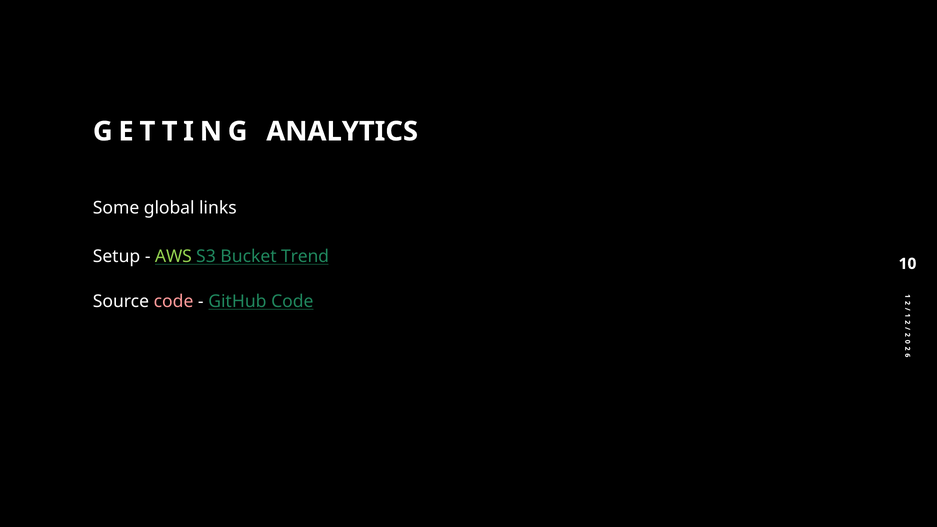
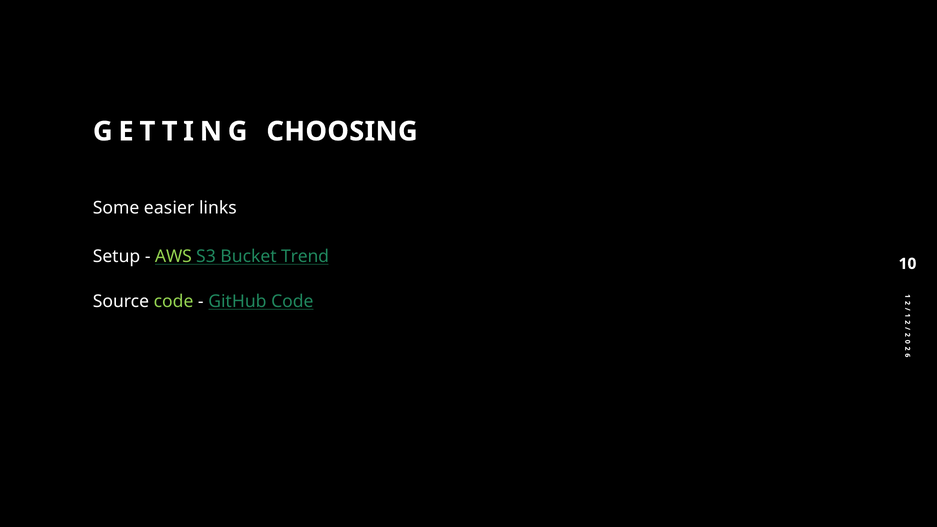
ANALYTICS: ANALYTICS -> CHOOSING (342, 131)
global: global -> easier (169, 208)
code colour: pink -> light green (174, 301)
